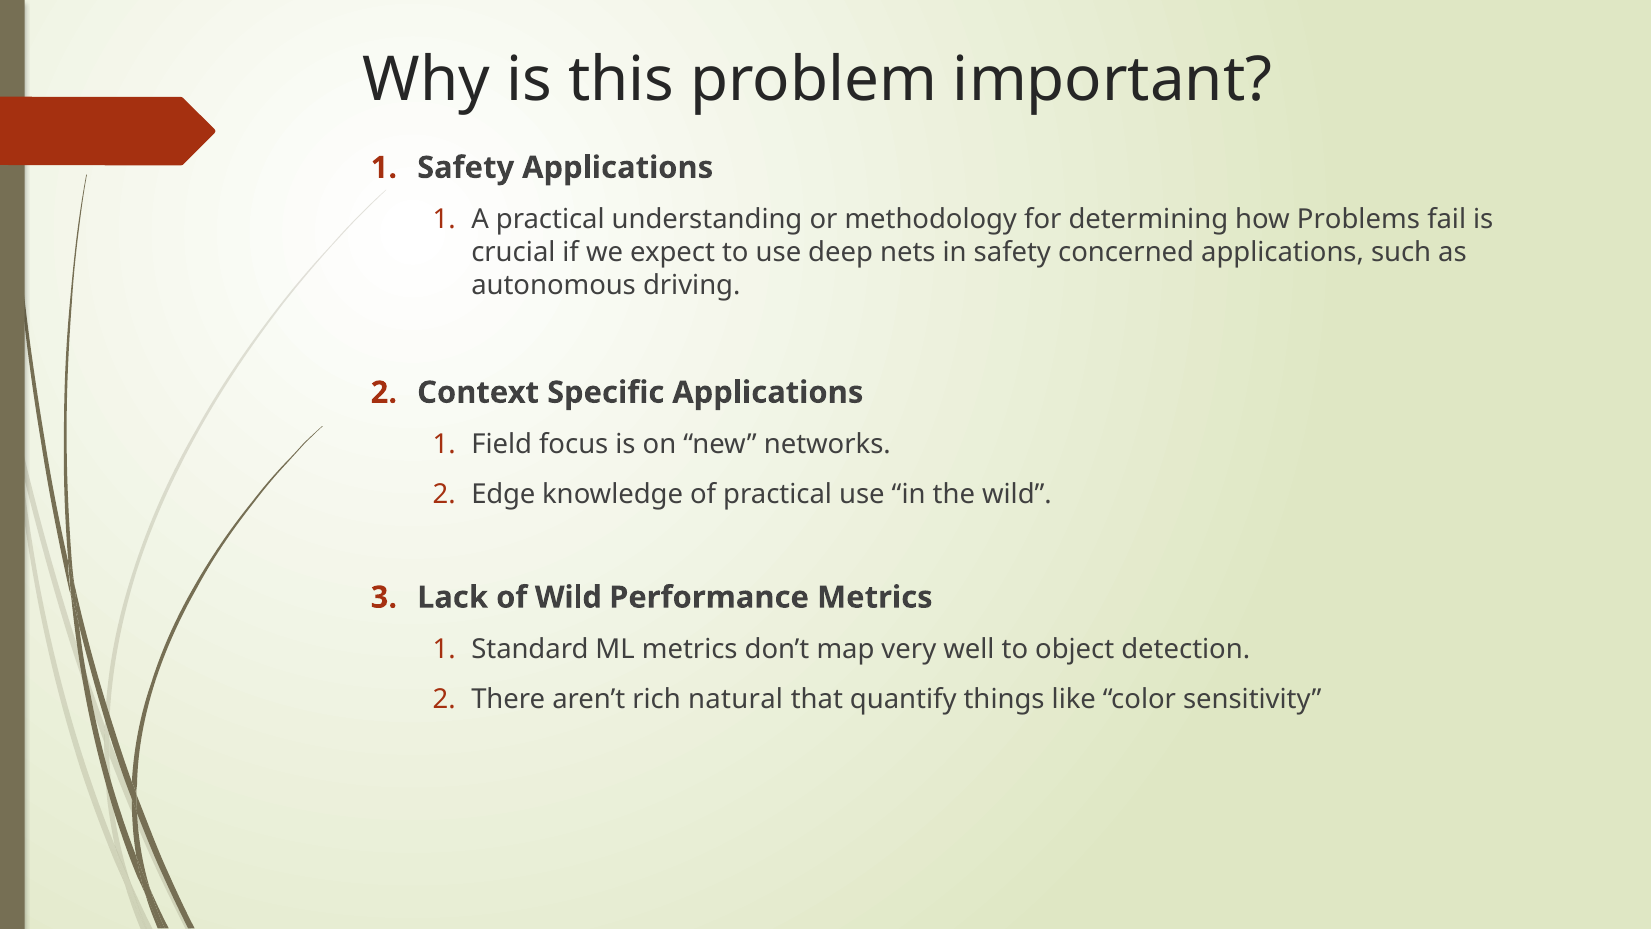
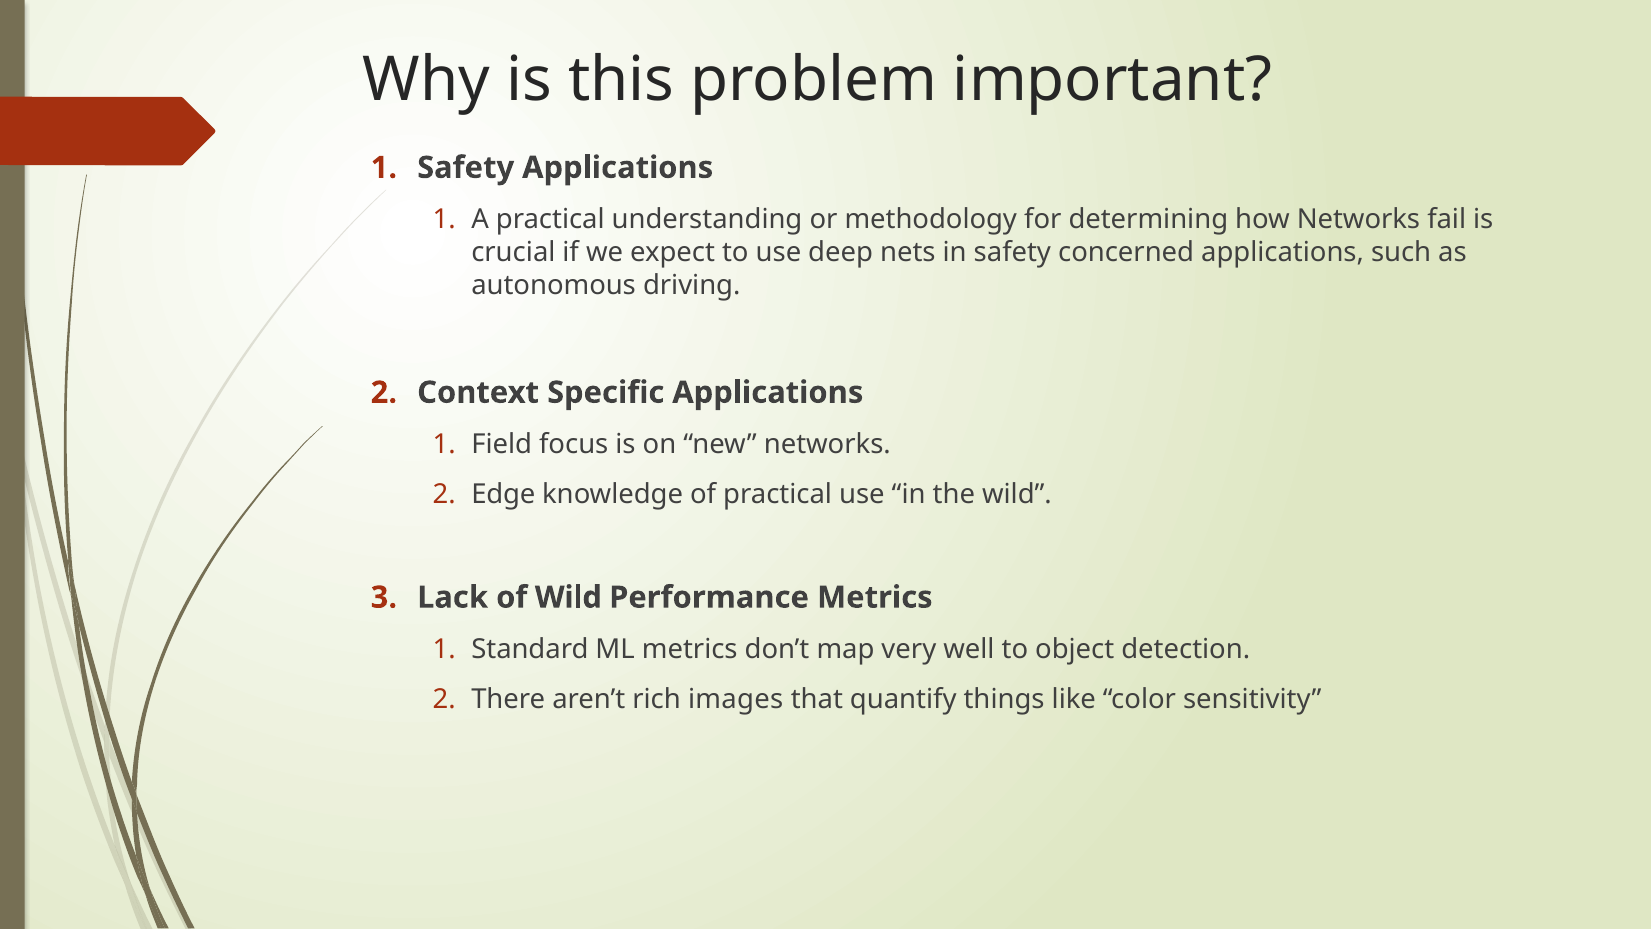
how Problems: Problems -> Networks (1359, 220)
natural: natural -> images (736, 699)
